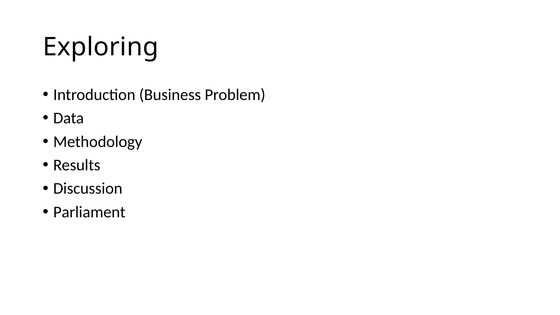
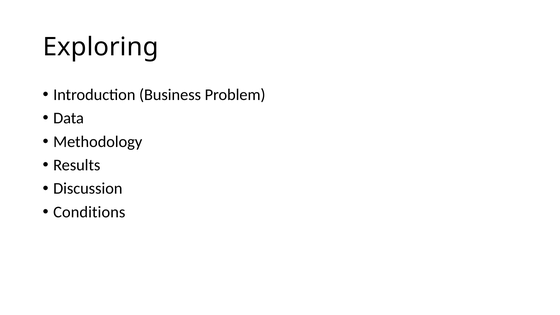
Parliament: Parliament -> Conditions (89, 212)
